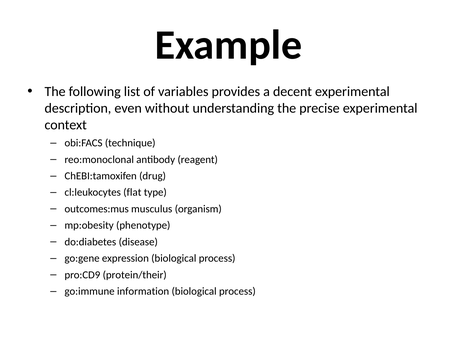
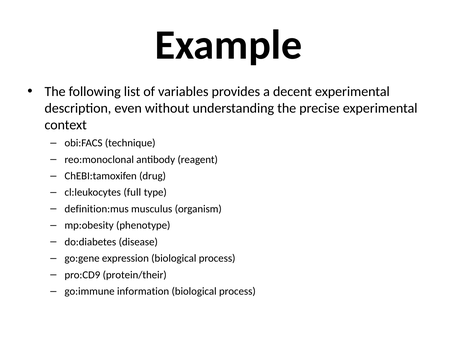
flat: flat -> full (132, 193)
outcomes:mus: outcomes:mus -> definition:mus (97, 209)
